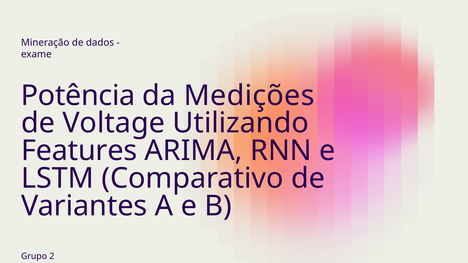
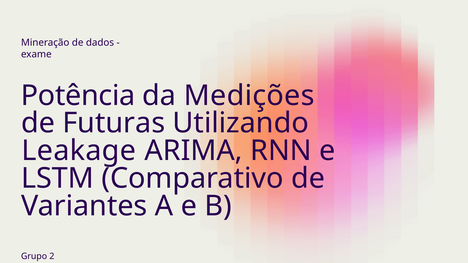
Voltage: Voltage -> Futuras (114, 123)
Features: Features -> Leakage (79, 151)
